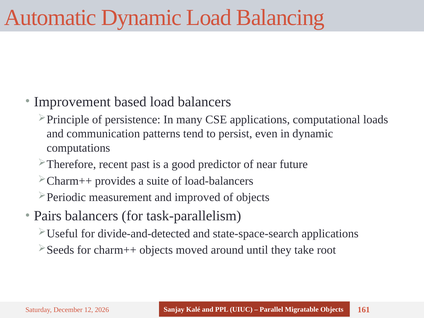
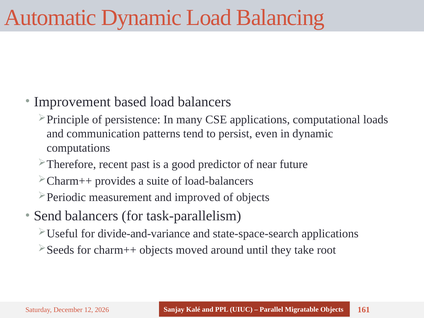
Pairs: Pairs -> Send (48, 216)
divide-and-detected: divide-and-detected -> divide-and-variance (144, 234)
